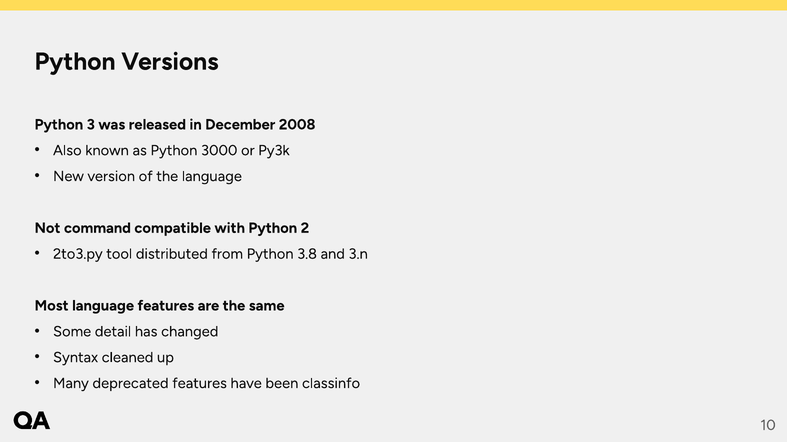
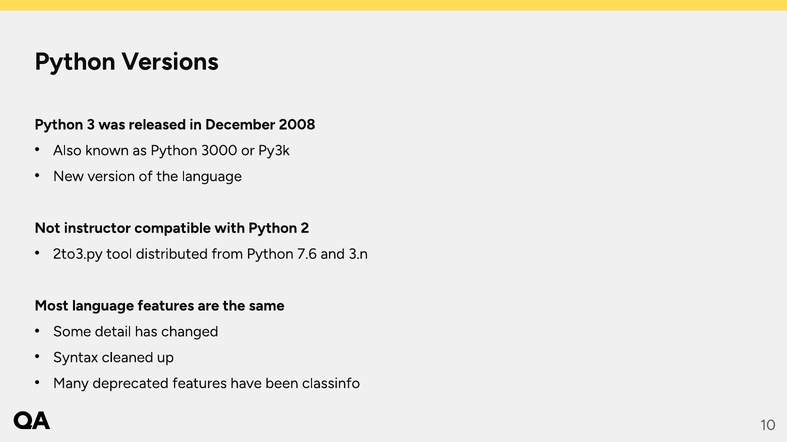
command: command -> instructor (97, 228)
3.8: 3.8 -> 7.6 (307, 254)
